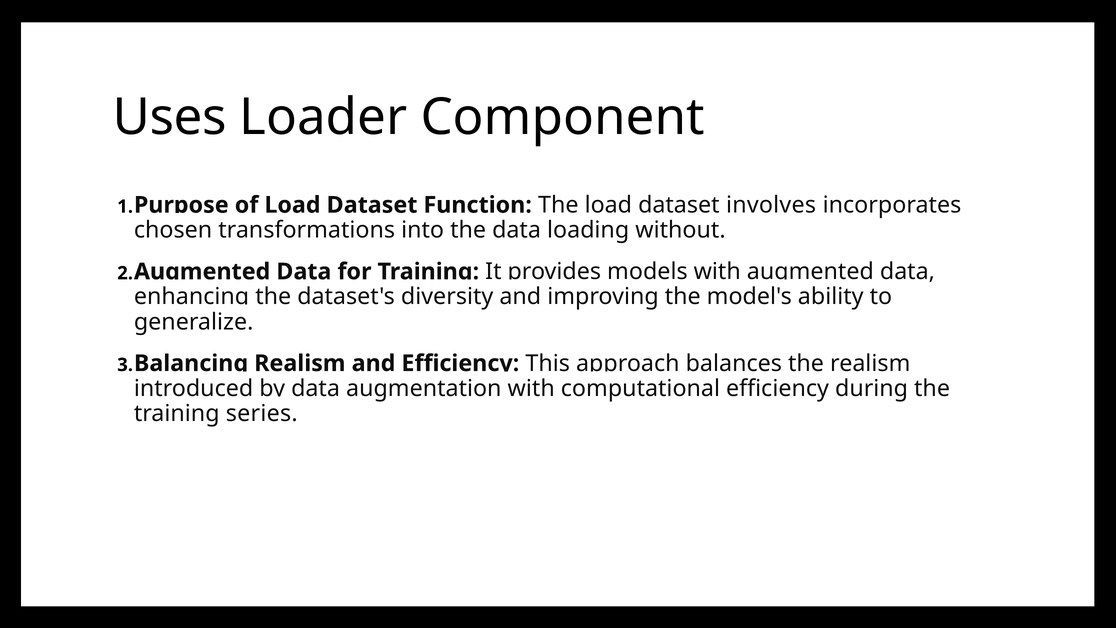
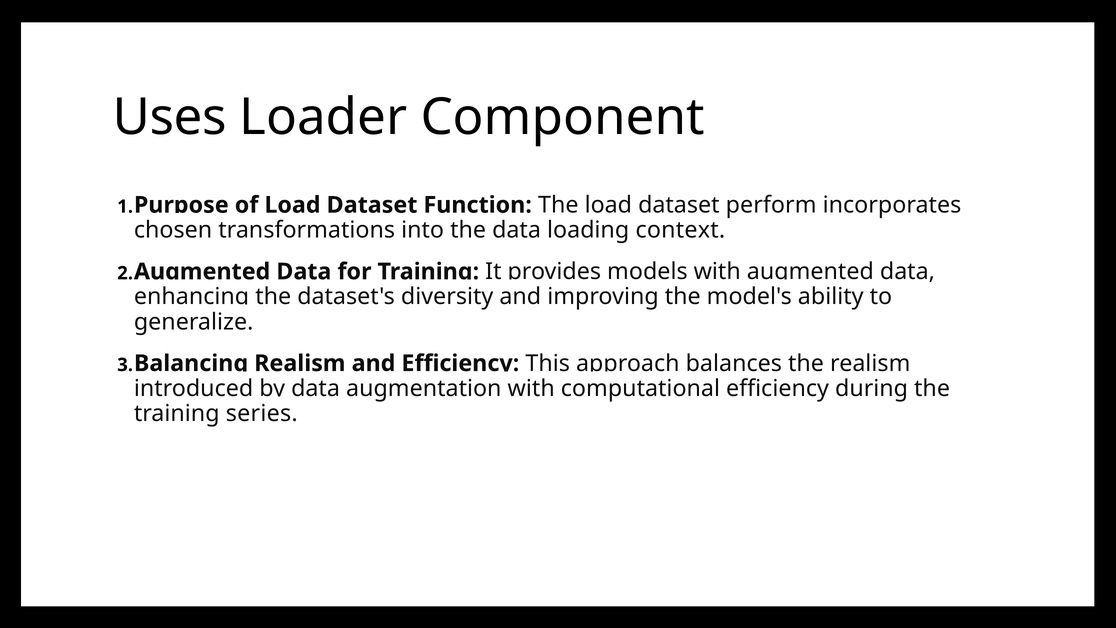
involves: involves -> perform (771, 205)
without: without -> context (680, 230)
